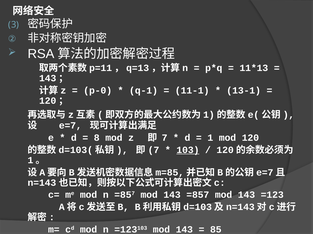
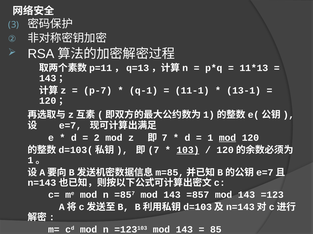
p-0: p-0 -> p-7 (98, 91)
8: 8 -> 2 (97, 138)
mod underline: none -> present (228, 138)
